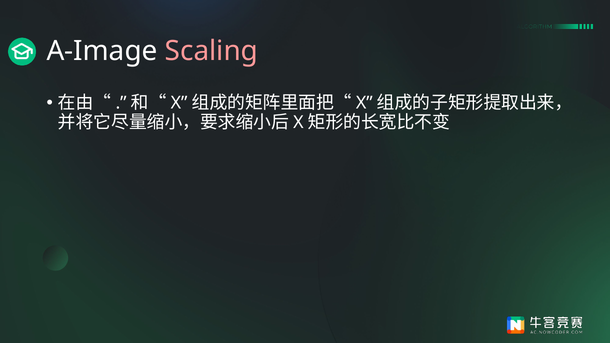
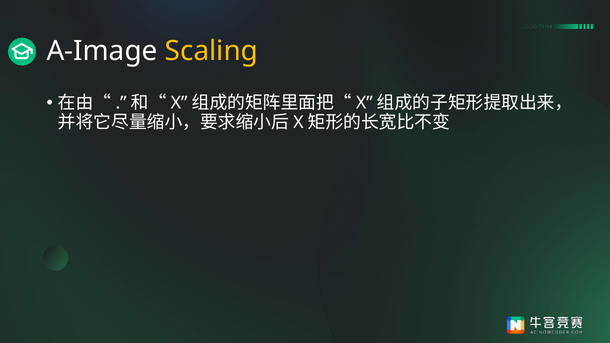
Scaling colour: pink -> yellow (212, 51)
